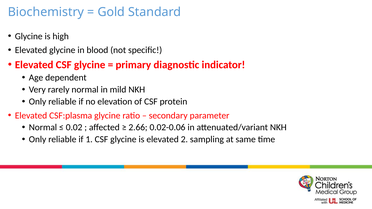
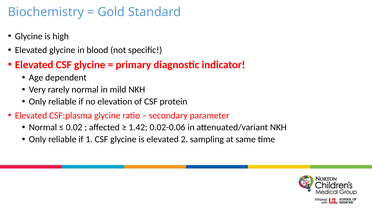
2.66: 2.66 -> 1.42 (138, 128)
